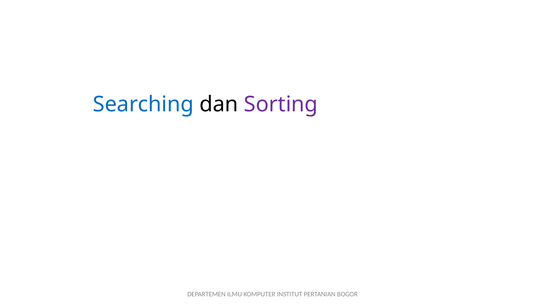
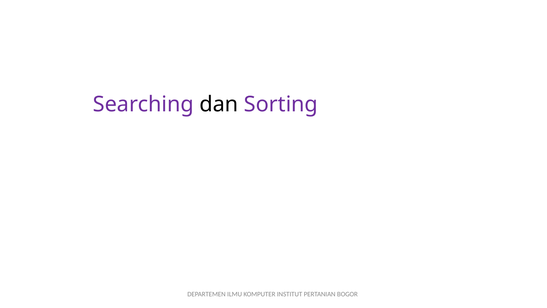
Searching colour: blue -> purple (143, 104)
